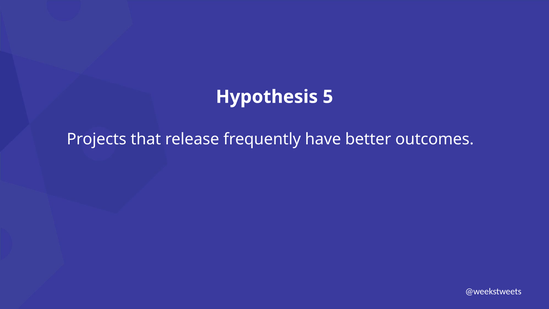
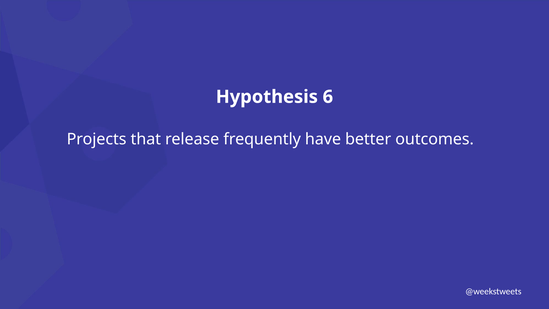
5: 5 -> 6 (328, 97)
